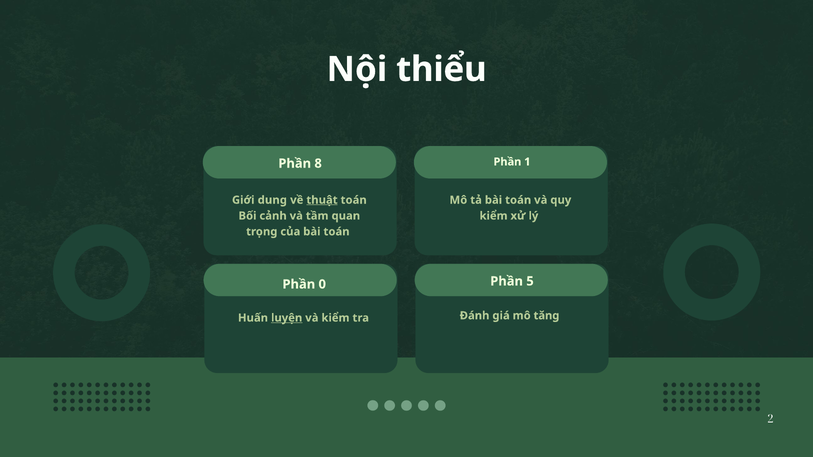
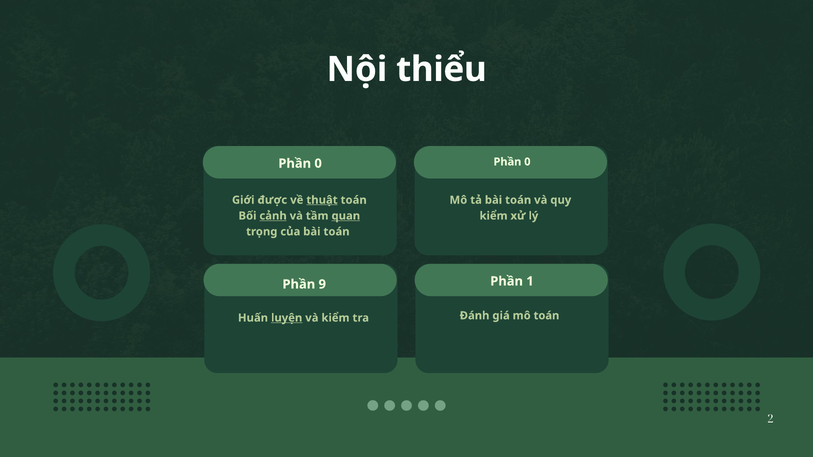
1: 1 -> 0 (527, 162)
8: 8 -> 0 (318, 164)
dung: dung -> được (272, 200)
cảnh underline: none -> present (273, 216)
quan underline: none -> present (346, 216)
5: 5 -> 1 (530, 281)
0: 0 -> 9 (322, 284)
mô tăng: tăng -> toán (546, 316)
